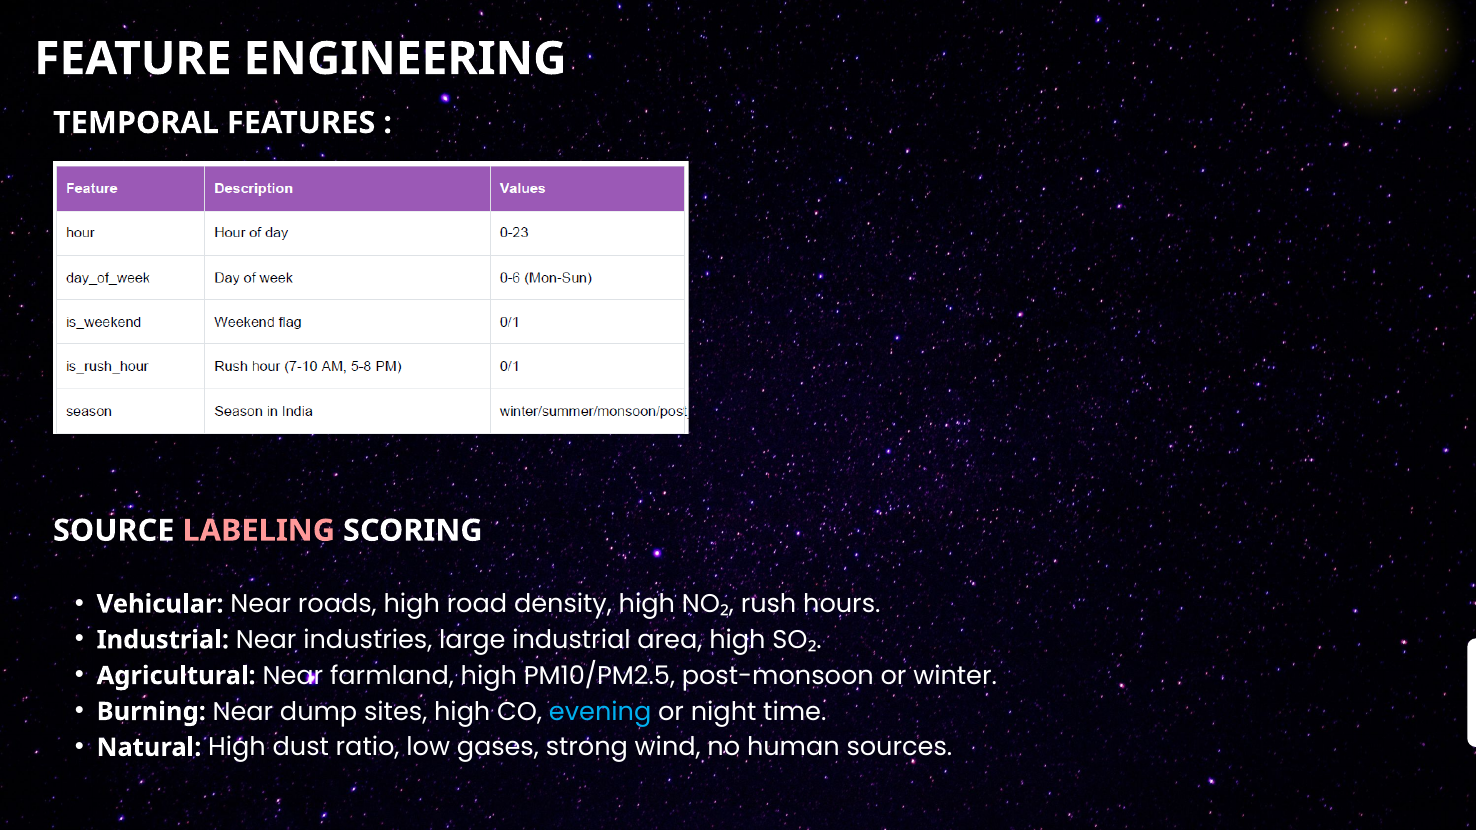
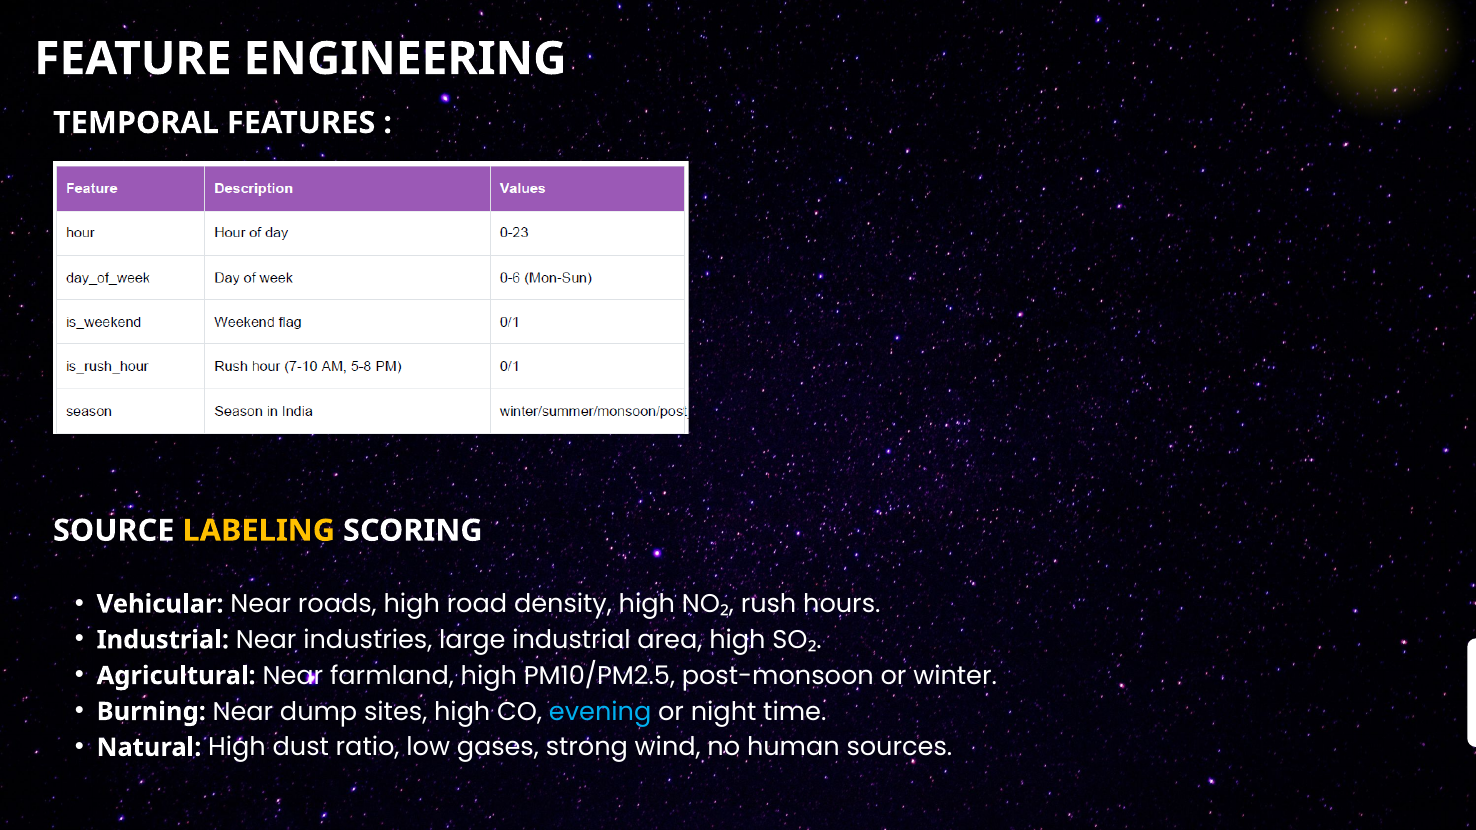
LABELING colour: pink -> yellow (259, 531)
